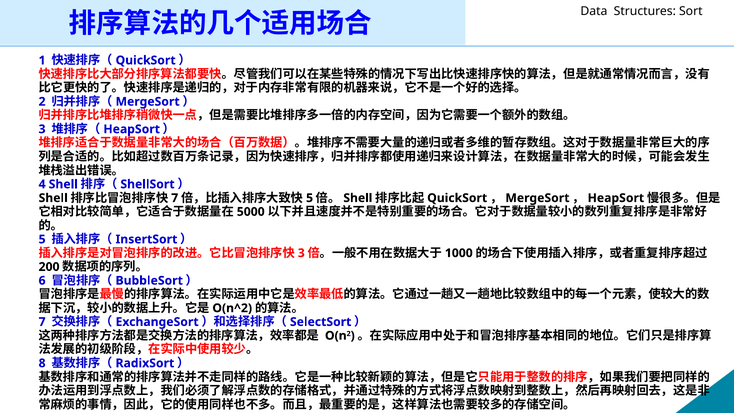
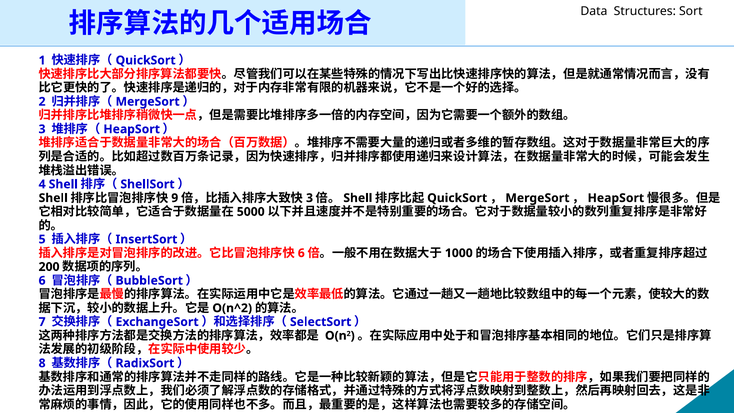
7: 7 -> 9 (175, 198)
5: 5 -> 3 (310, 198)
3: 3 -> 6 (301, 253)
